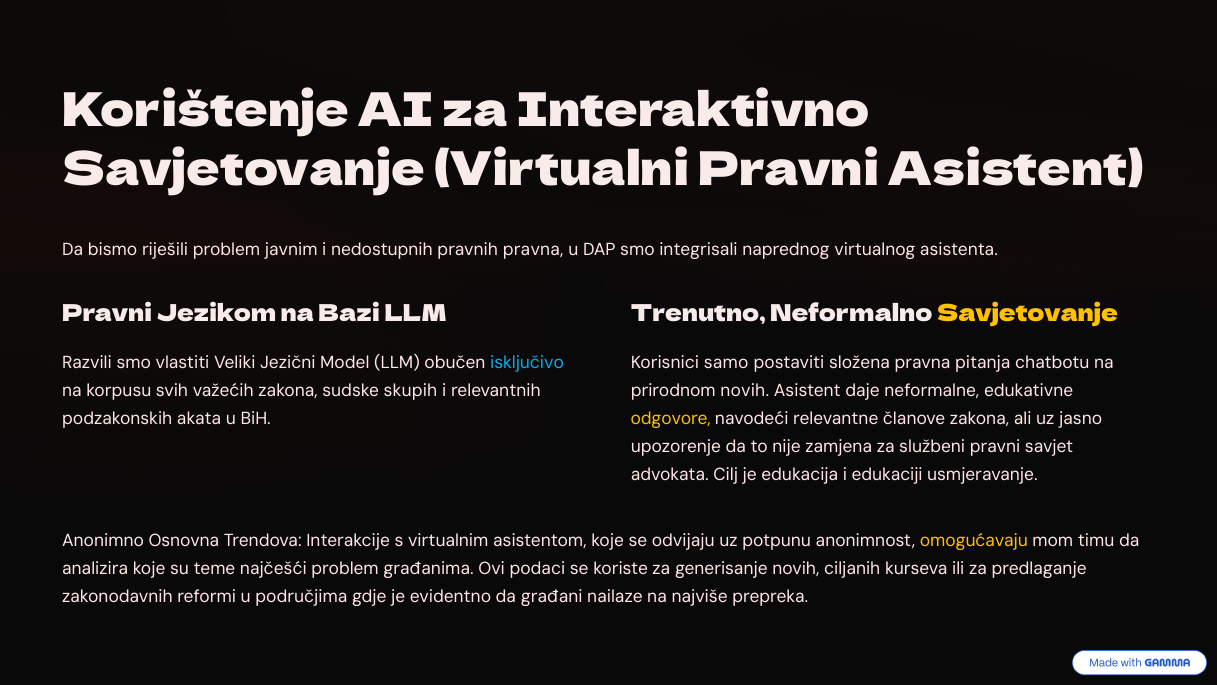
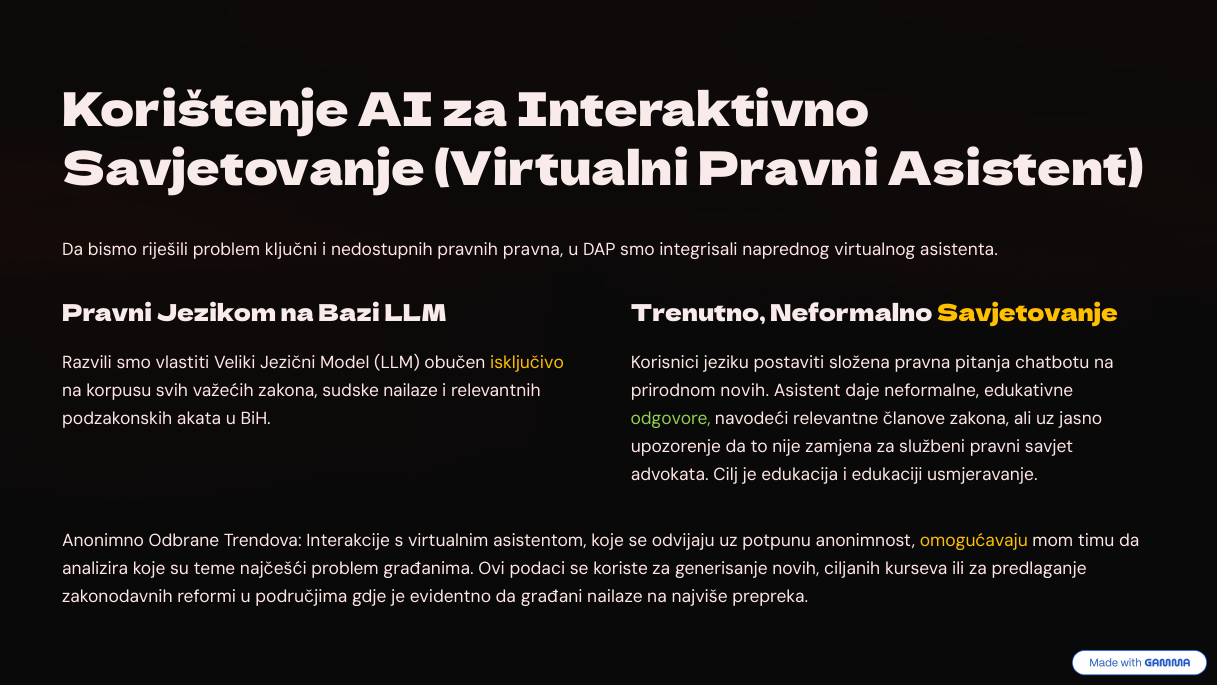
javnim: javnim -> ključni (291, 249)
isključivo colour: light blue -> yellow (527, 362)
samo: samo -> jeziku (726, 362)
sudske skupih: skupih -> nailaze (411, 390)
odgovore colour: yellow -> light green (671, 418)
Osnovna: Osnovna -> Odbrane (184, 540)
